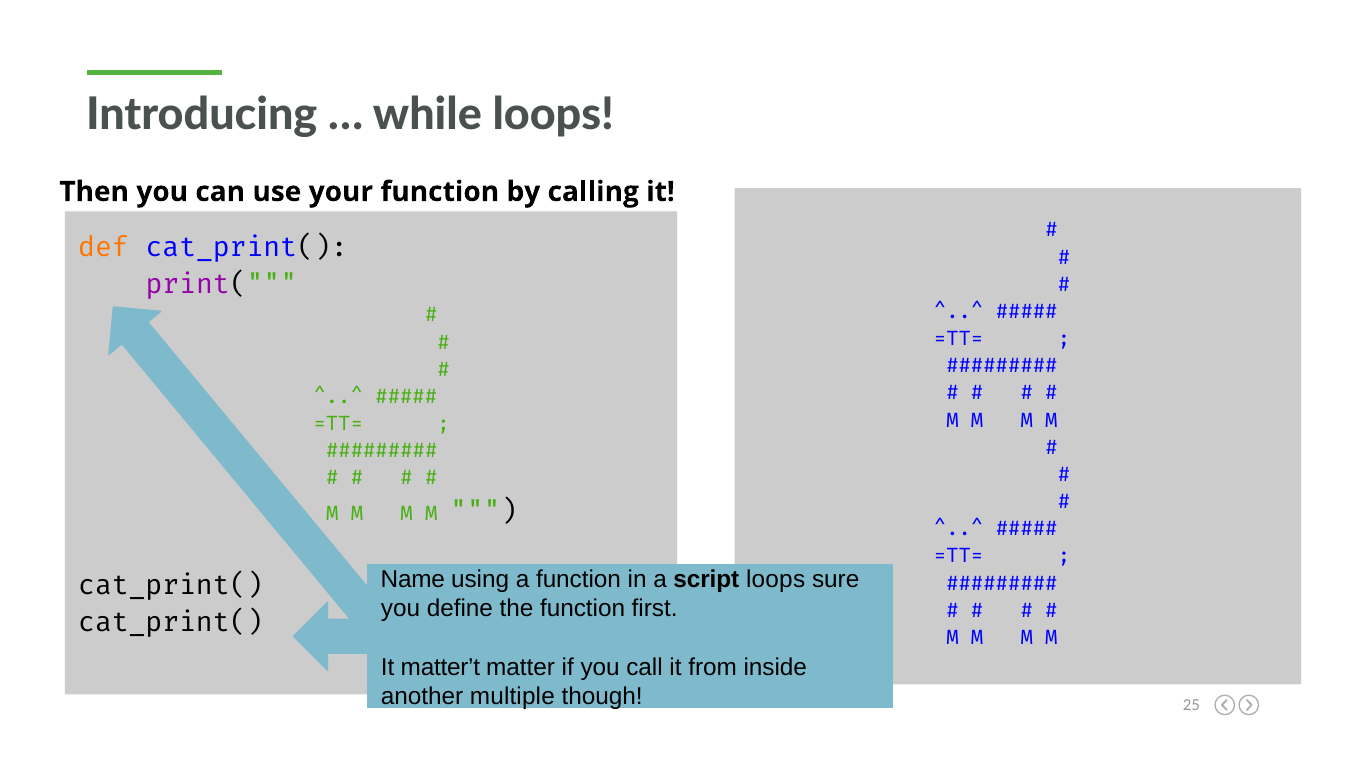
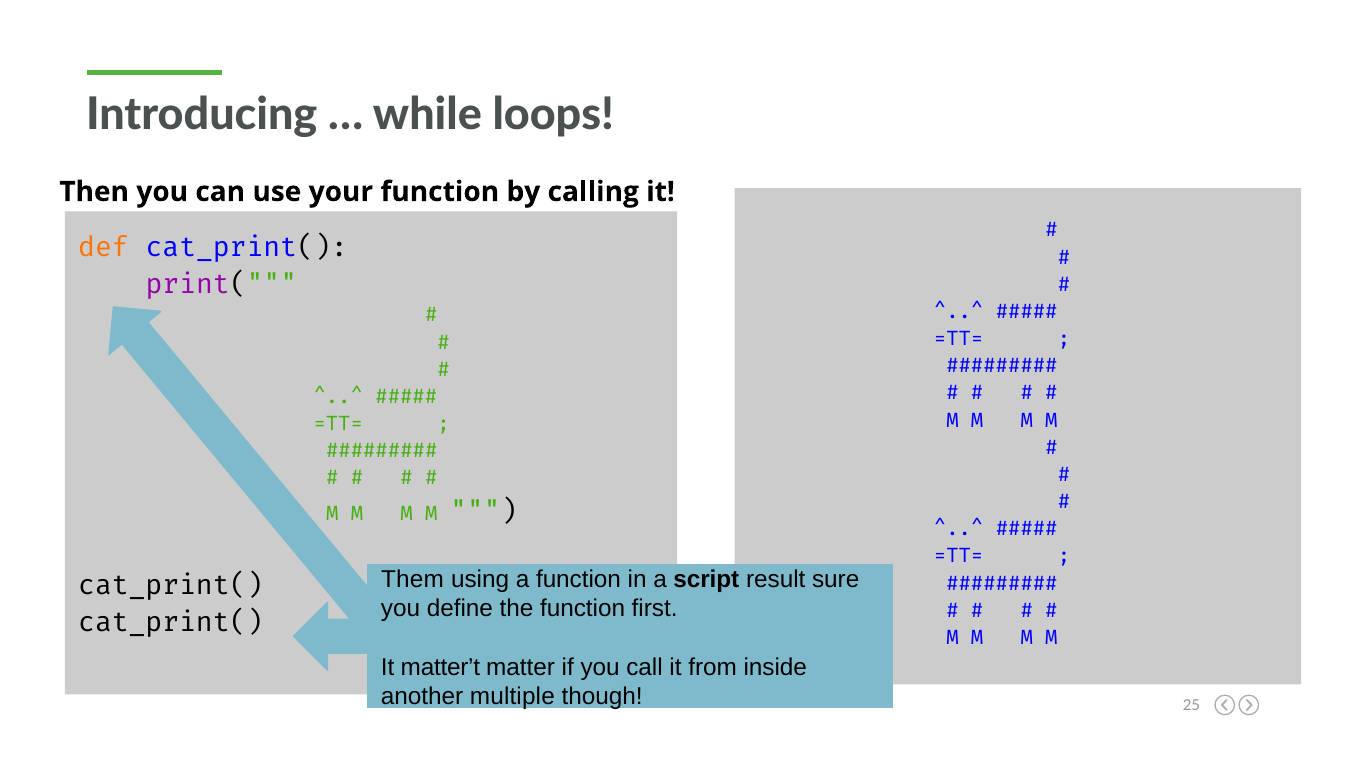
Name: Name -> Them (413, 579)
script loops: loops -> result (776, 579)
